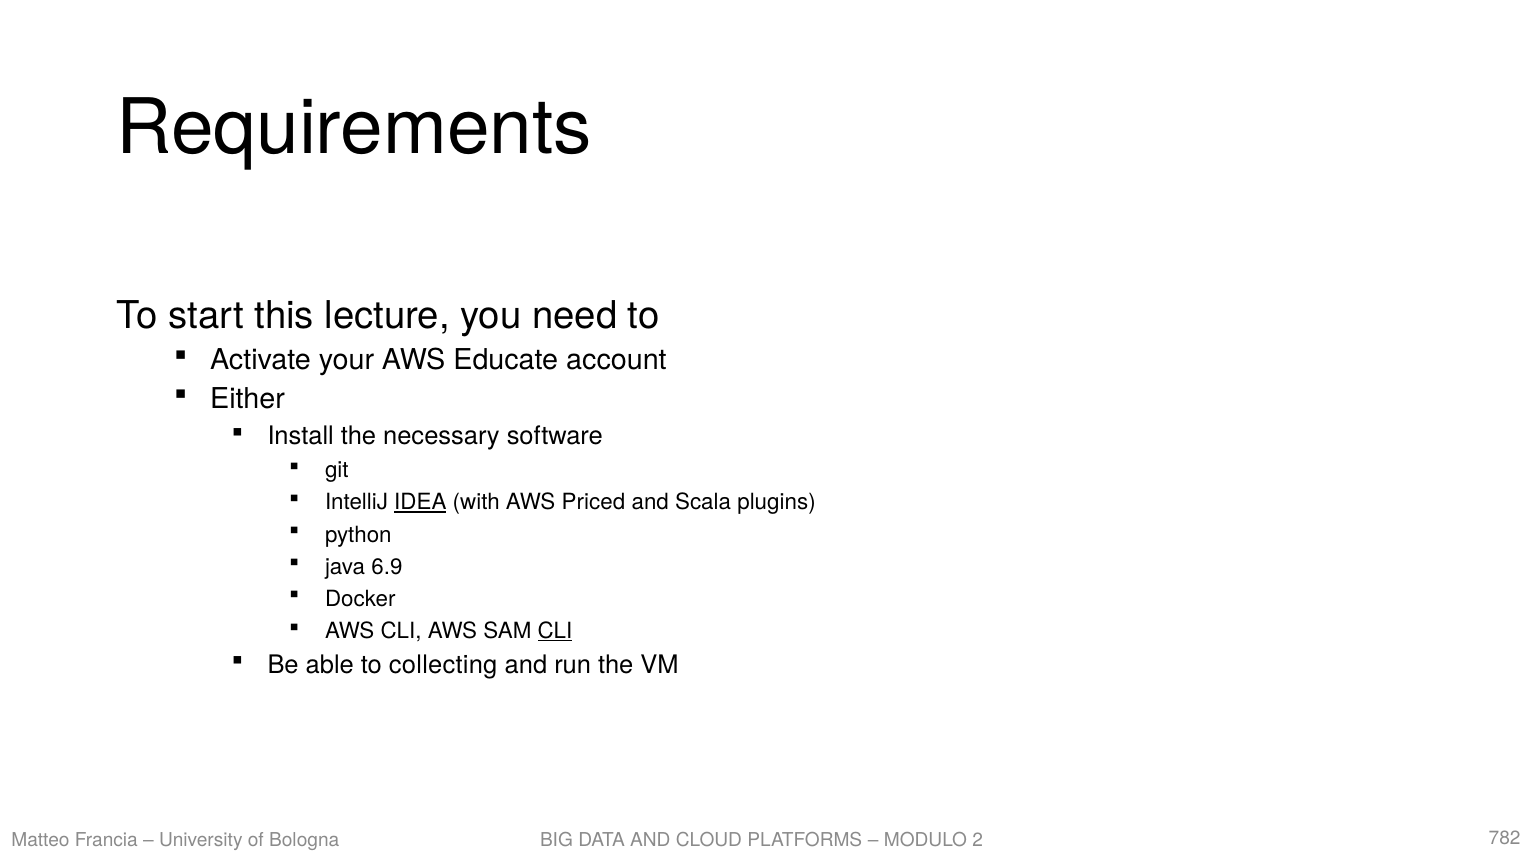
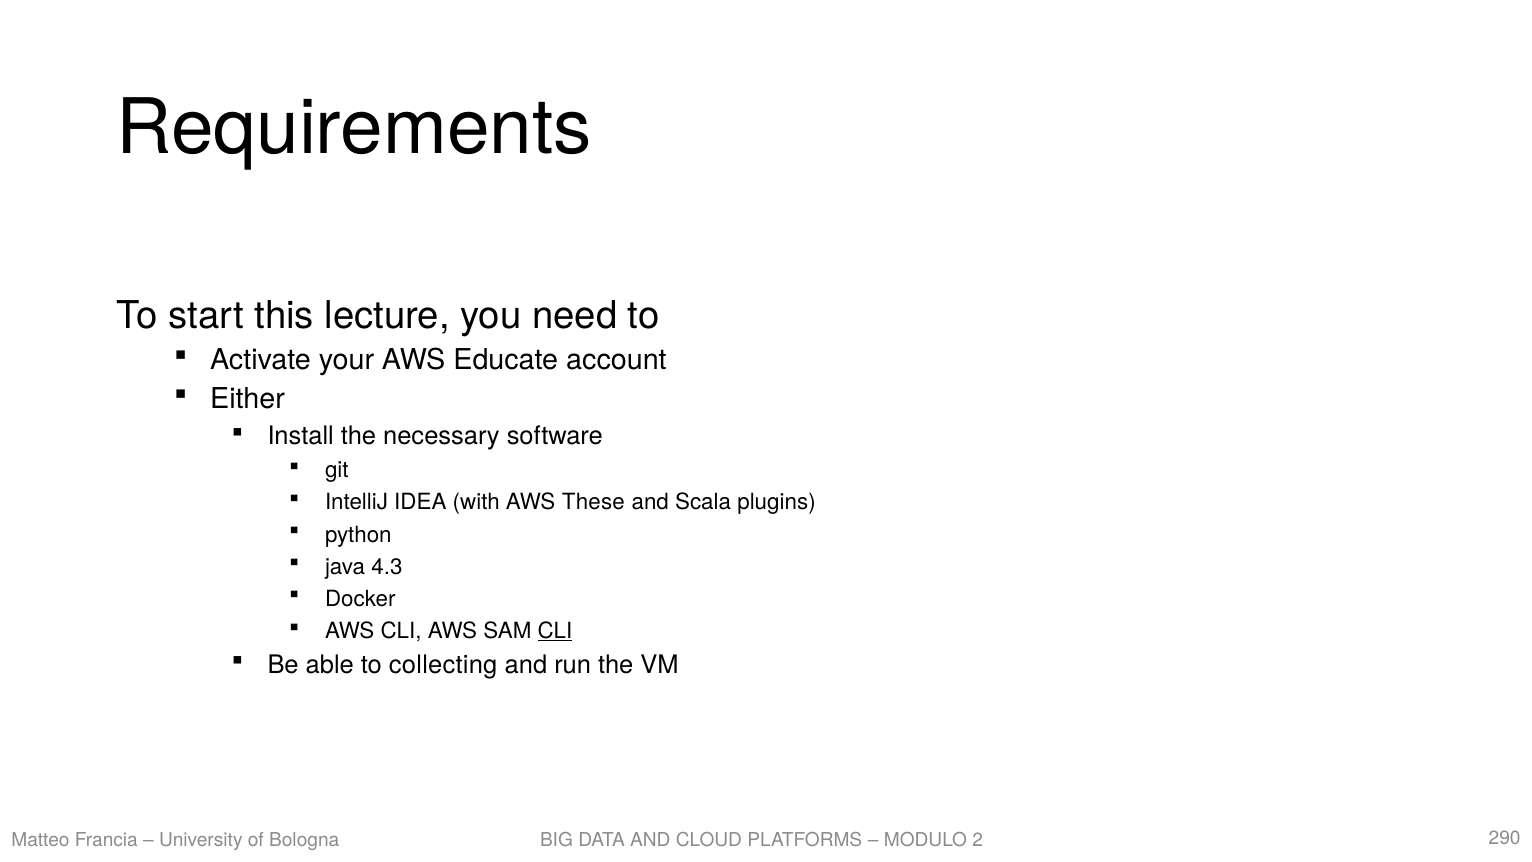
IDEA underline: present -> none (420, 502)
Priced: Priced -> These (593, 502)
6.9: 6.9 -> 4.3 (387, 567)
782: 782 -> 290 (1505, 838)
